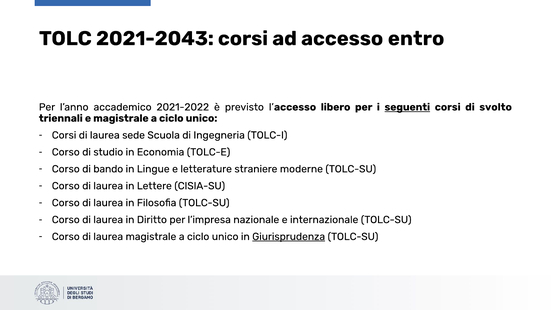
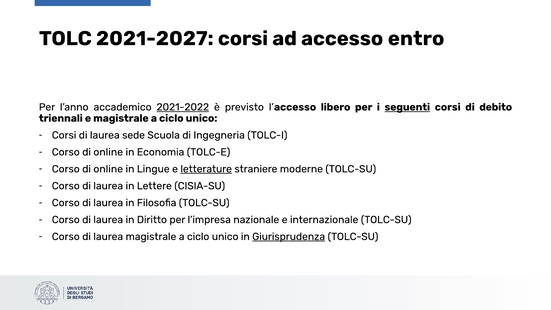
2021-2043: 2021-2043 -> 2021-2027 (155, 39)
2021-2022 underline: none -> present (183, 107)
svolto: svolto -> debito (496, 107)
studio: studio -> online (108, 152)
bando: bando -> online (108, 169)
letterature underline: none -> present (206, 169)
